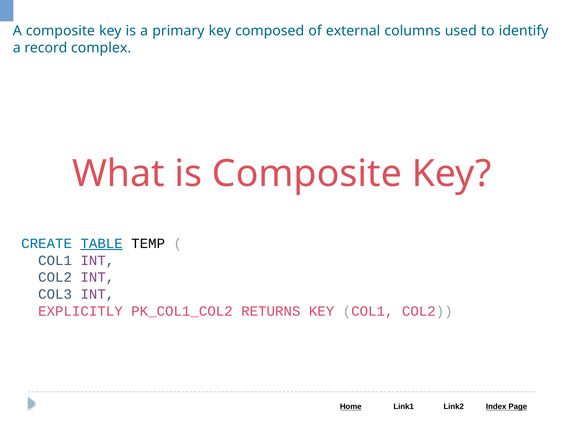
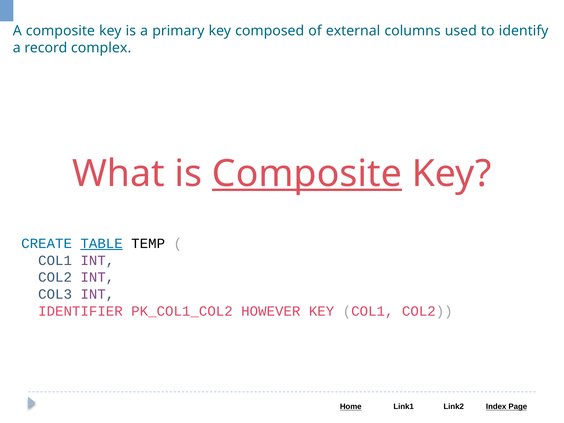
Composite underline: none -> present (307, 174)
EXPLICITLY: EXPLICITLY -> IDENTIFIER (80, 311)
RETURNS: RETURNS -> HOWEVER (271, 311)
